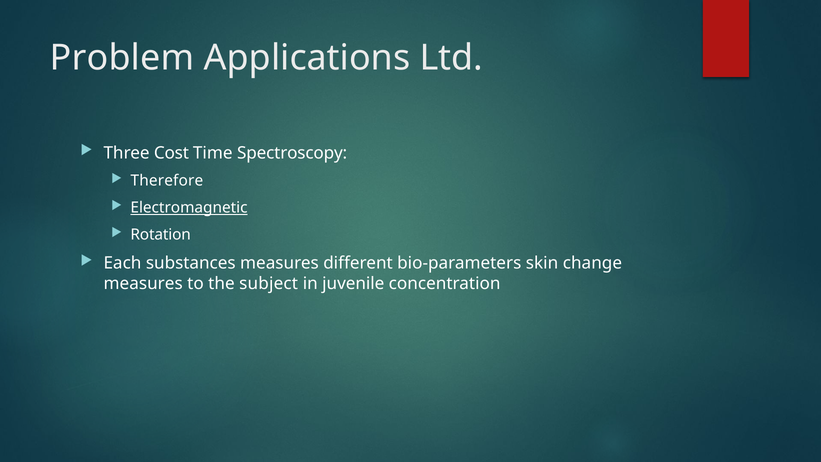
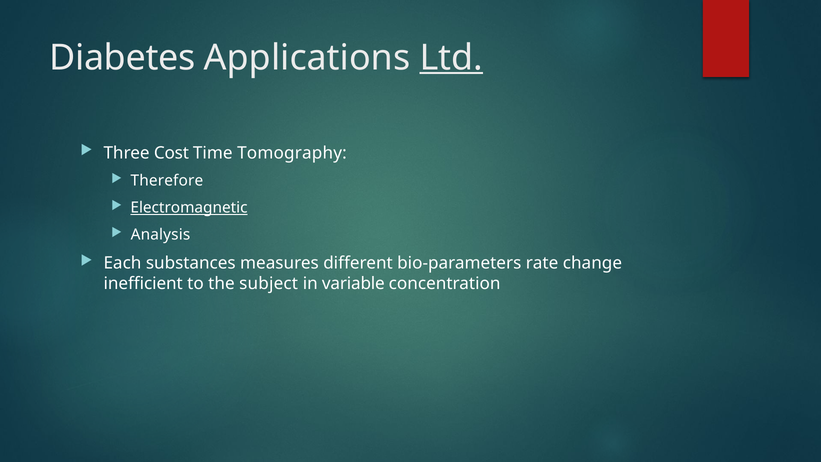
Problem: Problem -> Diabetes (122, 58)
Ltd underline: none -> present (451, 58)
Spectroscopy: Spectroscopy -> Tomography (292, 153)
Rotation: Rotation -> Analysis (160, 235)
skin: skin -> rate (542, 263)
measures: measures -> inefficient (143, 284)
juvenile: juvenile -> variable (353, 284)
